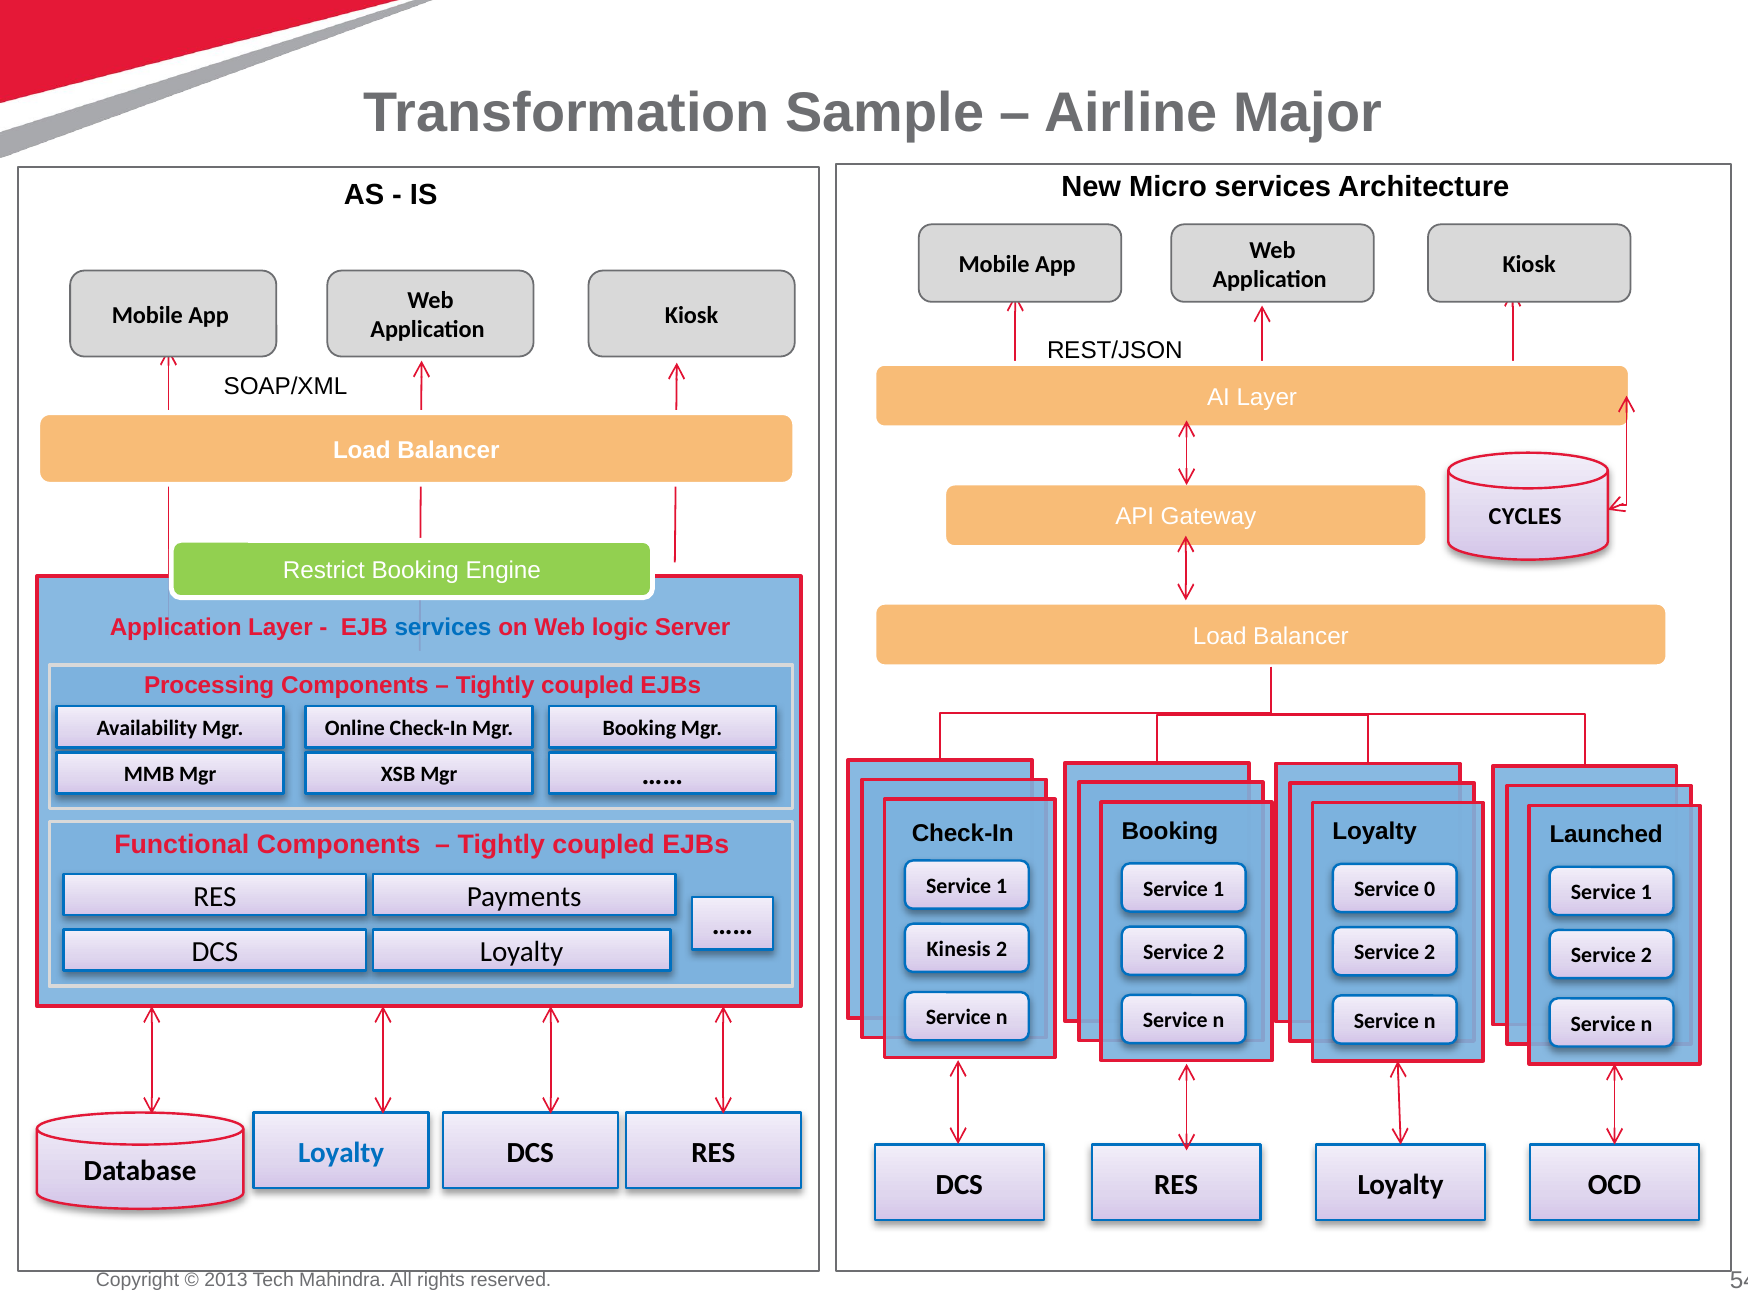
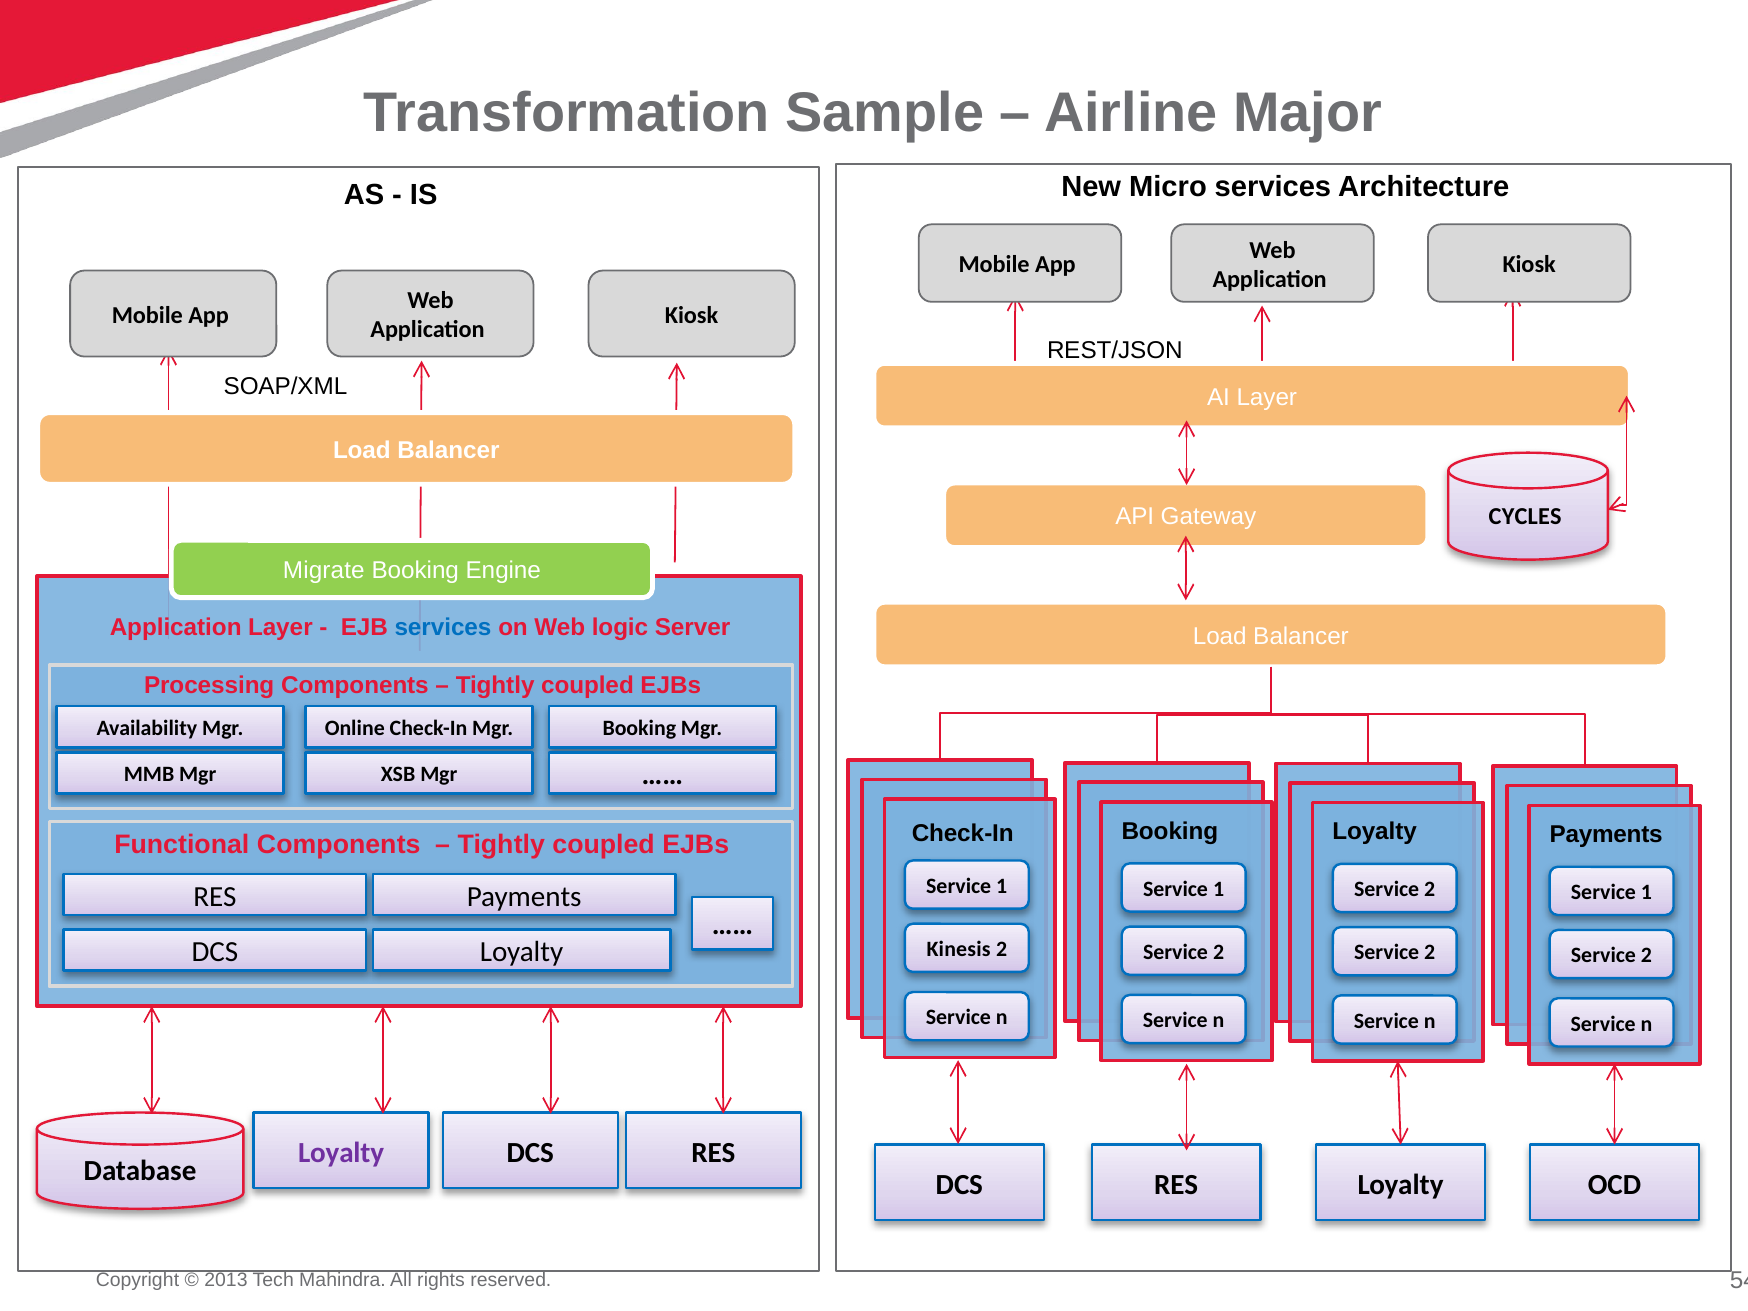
Restrict: Restrict -> Migrate (324, 571)
Launched: Launched -> Payments (1606, 835)
0: 0 -> 2 (1430, 889)
Loyalty colour: blue -> purple (341, 1152)
